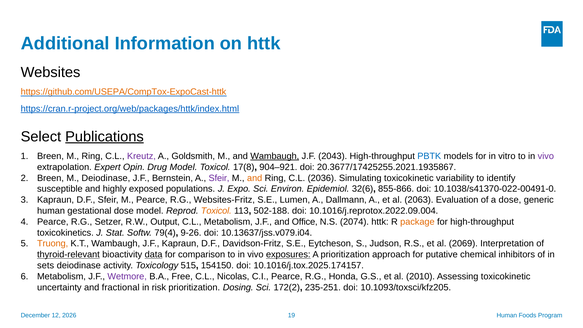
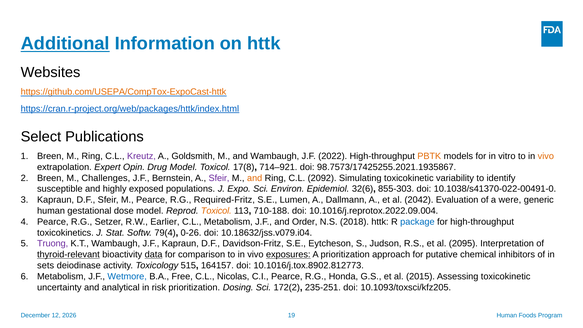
Additional underline: none -> present (65, 44)
Publications underline: present -> none (104, 137)
Wambaugh underline: present -> none (275, 156)
2043: 2043 -> 2022 (333, 156)
PBTK colour: blue -> orange (429, 156)
vivo colour: purple -> orange (546, 156)
904–921: 904–921 -> 714–921 (278, 167)
20.3677/17425255.2021.1935867: 20.3677/17425255.2021.1935867 -> 98.7573/17425255.2021.1935867 (387, 167)
M Deiodinase: Deiodinase -> Challenges (106, 178)
2036: 2036 -> 2092 (322, 178)
855-866: 855-866 -> 855-303 (396, 189)
Websites-Fritz: Websites-Fritz -> Required-Fritz (224, 200)
2063: 2063 -> 2042 (419, 200)
a dose: dose -> were (510, 200)
502-188: 502-188 -> 710-188 (272, 211)
Output: Output -> Earlier (165, 222)
Office: Office -> Order (305, 222)
2074: 2074 -> 2018 (354, 222)
package colour: orange -> blue (417, 222)
9-26: 9-26 -> 0-26 (191, 233)
10.13637/jss.v079.i04: 10.13637/jss.v079.i04 -> 10.18632/jss.v079.i04 (267, 233)
Truong colour: orange -> purple (53, 244)
2069: 2069 -> 2095 (463, 244)
154150: 154150 -> 164157 (217, 265)
10.1016/j.tox.2025.174157: 10.1016/j.tox.2025.174157 -> 10.1016/j.tox.8902.812773 (309, 265)
Wetmore colour: purple -> blue (127, 276)
2010: 2010 -> 2015 (420, 276)
fractional: fractional -> analytical (121, 287)
